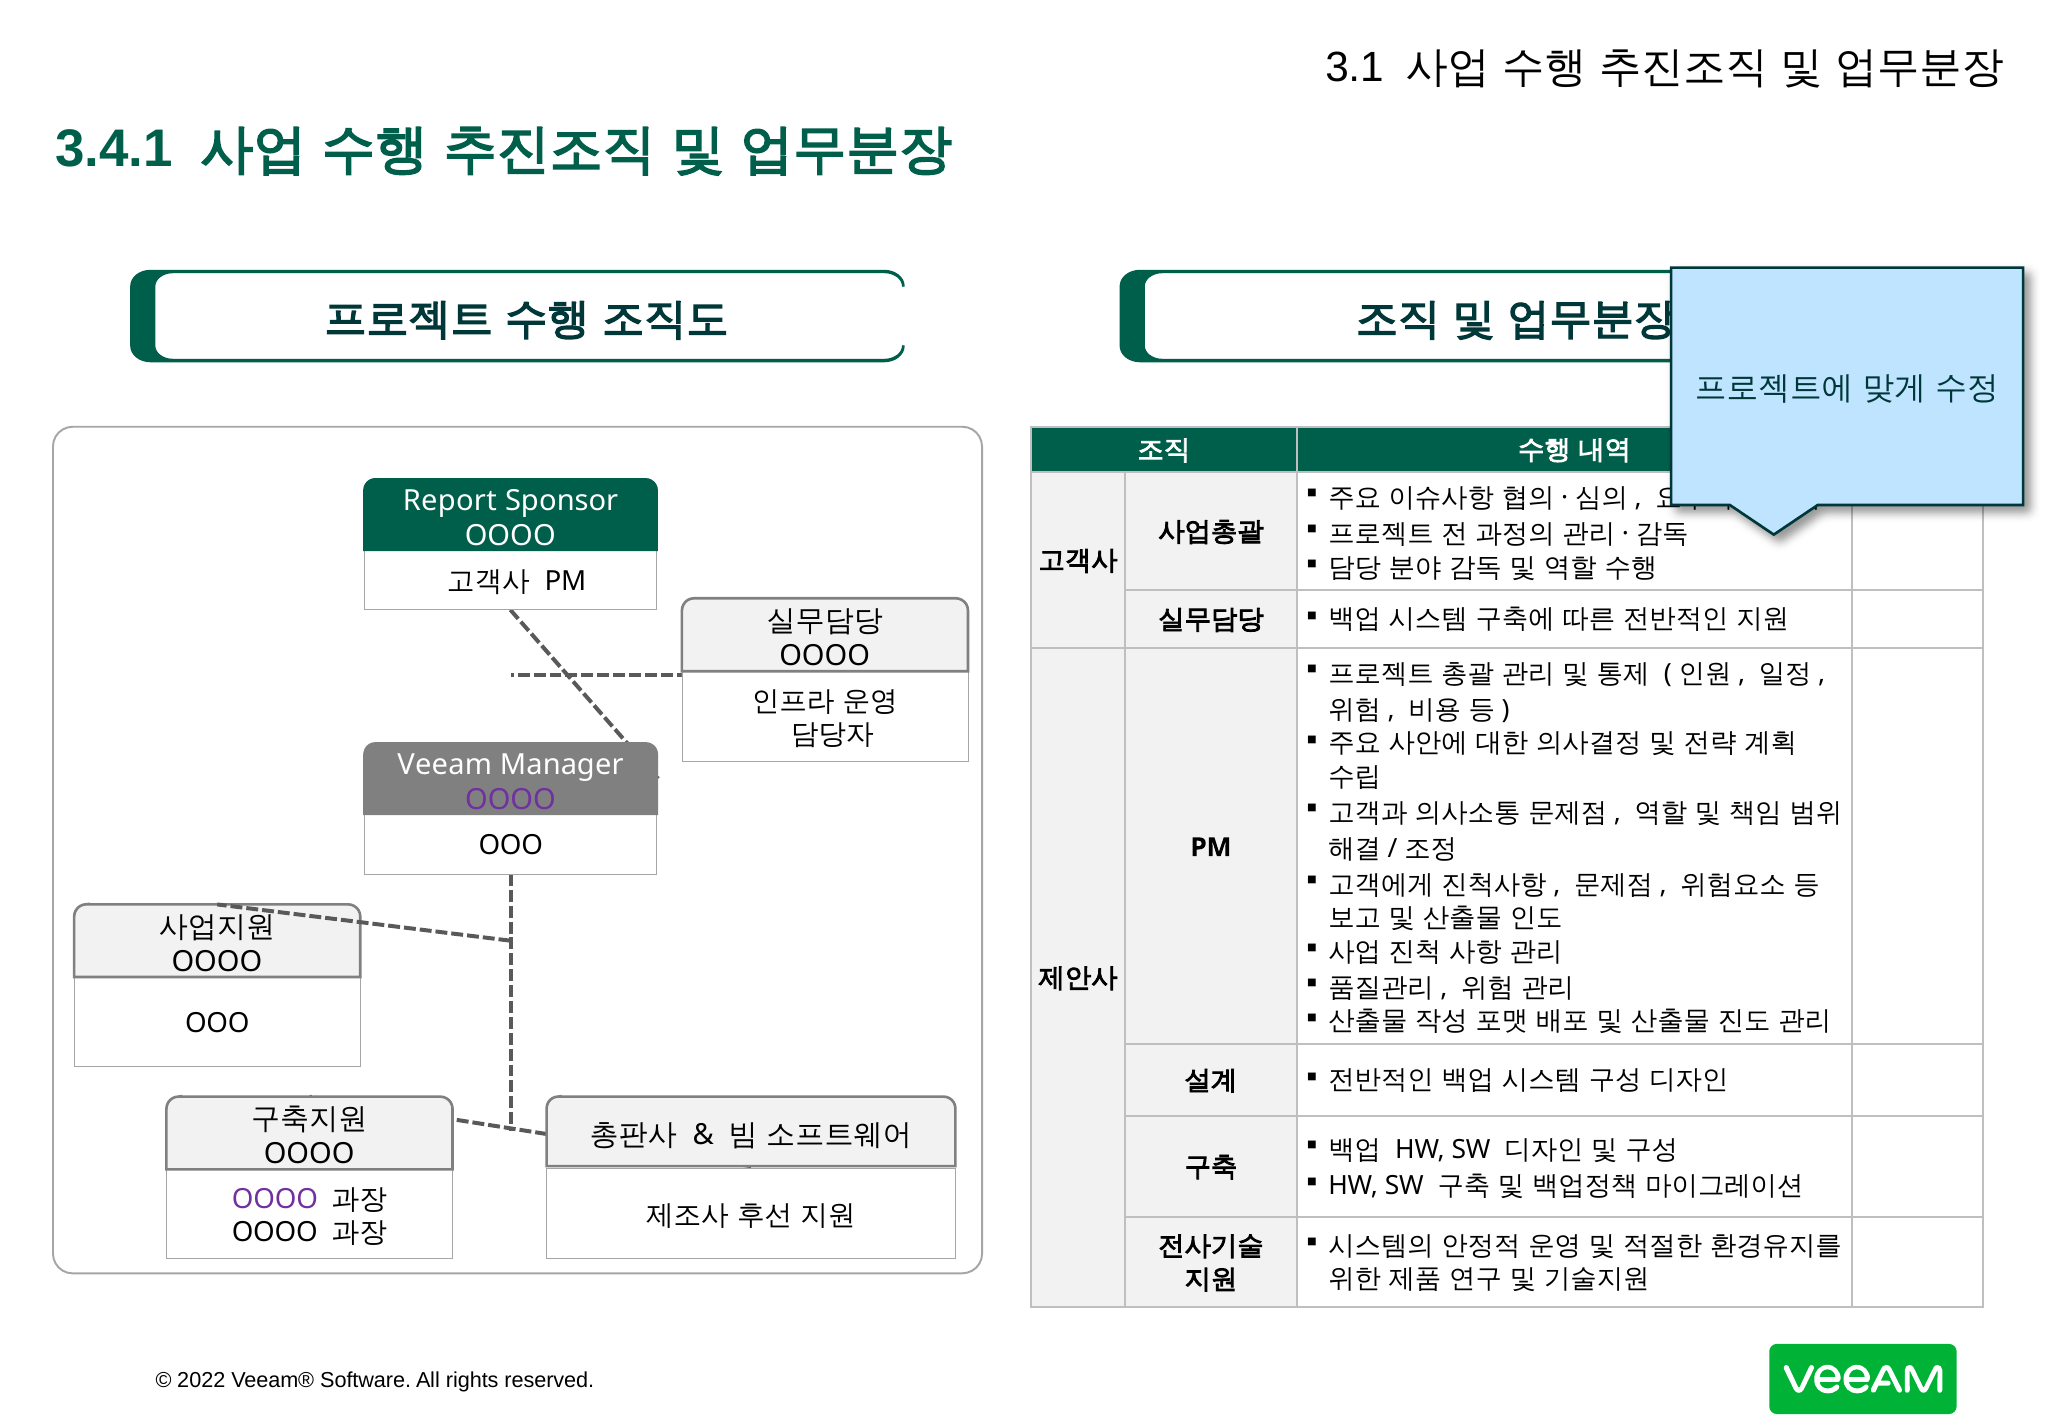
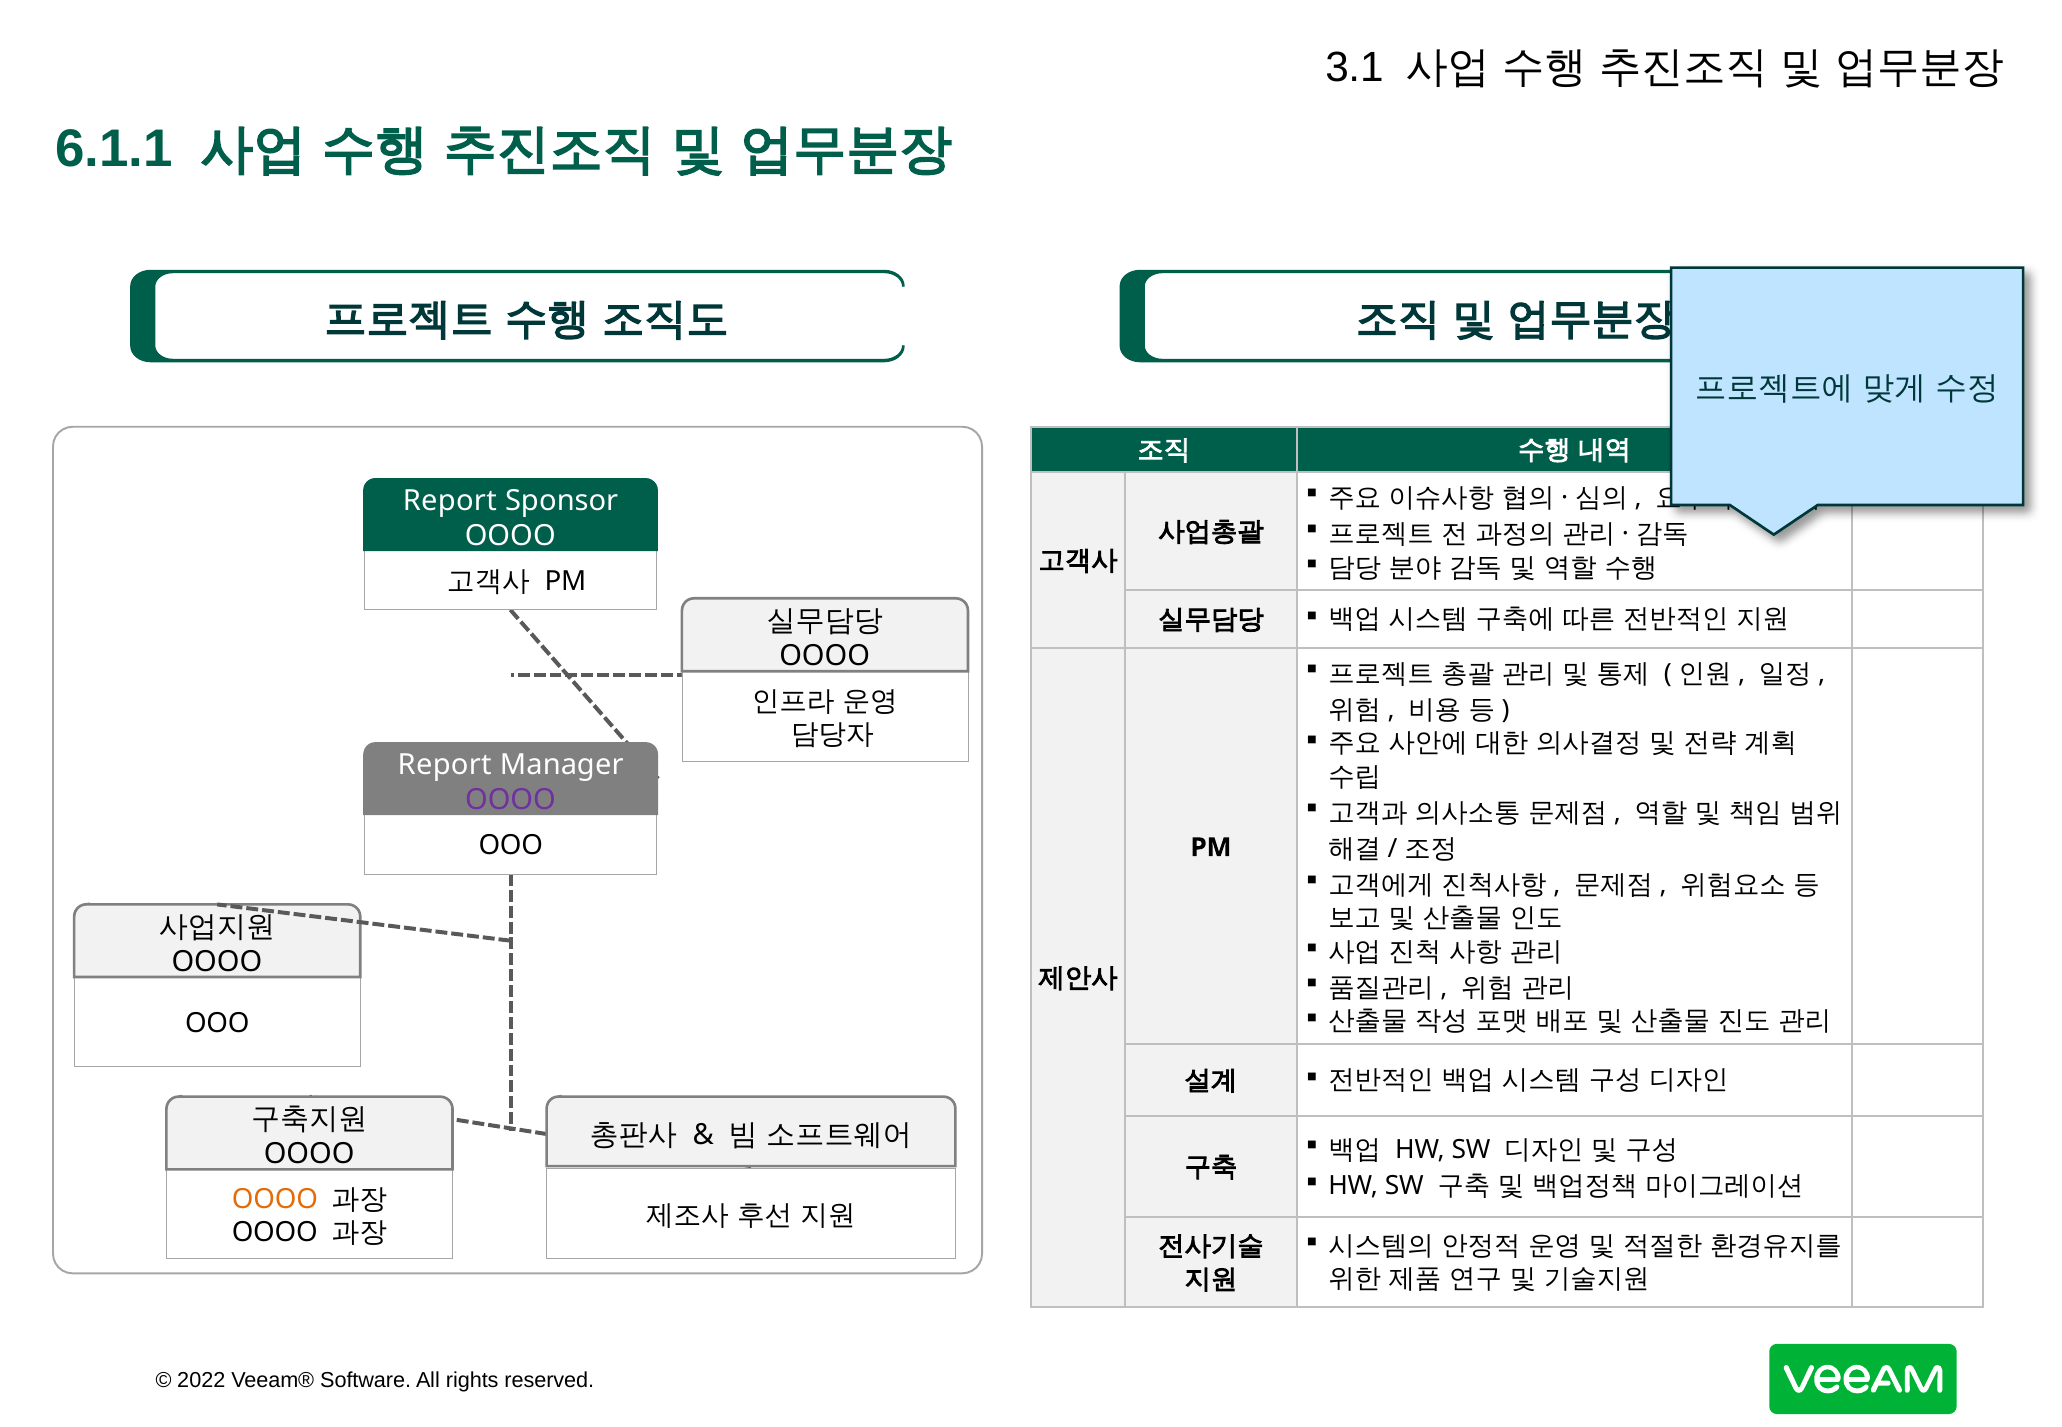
3.4.1: 3.4.1 -> 6.1.1 (114, 149)
Veeam: Veeam -> Report (445, 765)
OOOO colour: purple -> orange (275, 1199)
